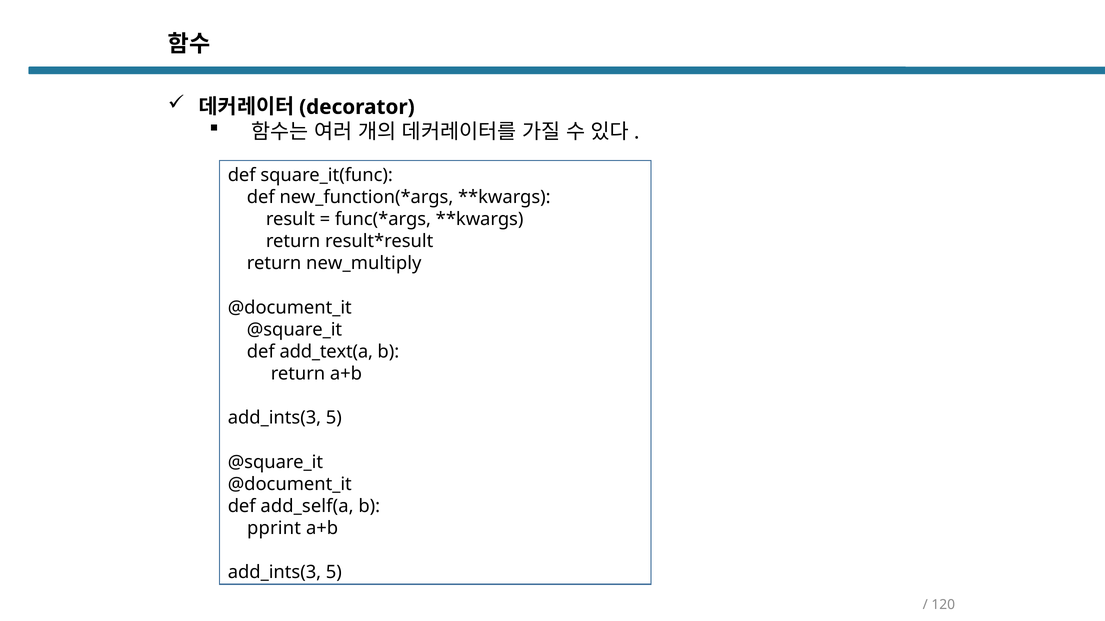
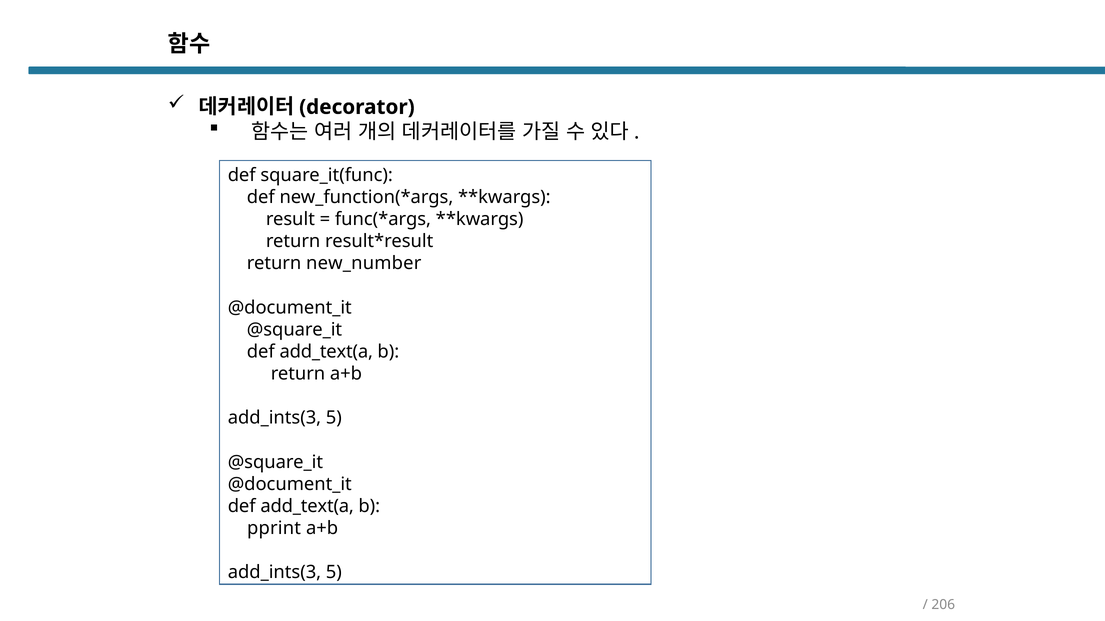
new_multiply: new_multiply -> new_number (364, 264)
add_self(a: add_self(a -> add_text(a (307, 507)
120: 120 -> 206 (943, 605)
